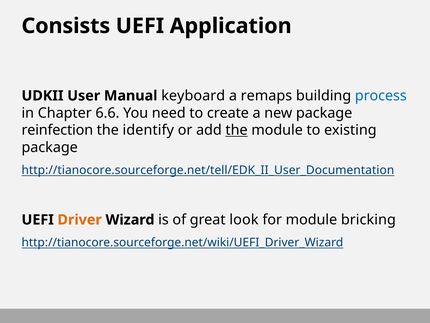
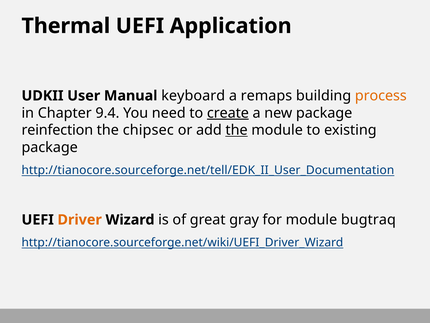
Consists: Consists -> Thermal (66, 26)
process colour: blue -> orange (381, 96)
6.6: 6.6 -> 9.4 (107, 113)
create underline: none -> present (228, 113)
identify: identify -> chipsec (148, 130)
look: look -> gray (244, 219)
bricking: bricking -> bugtraq (368, 219)
